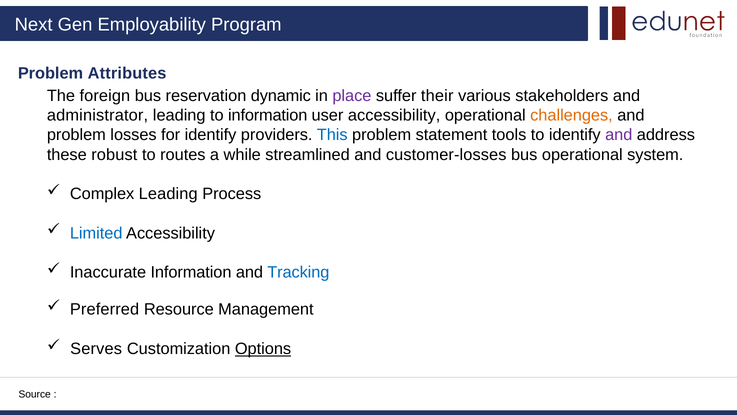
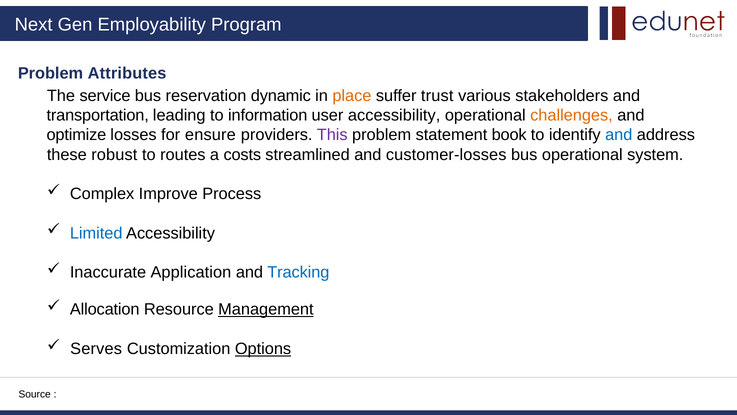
foreign: foreign -> service (105, 96)
place colour: purple -> orange (352, 96)
their: their -> trust (437, 96)
administrator: administrator -> transportation (98, 115)
problem: problem -> optimize (76, 135)
for identify: identify -> ensure (210, 135)
This colour: blue -> purple (332, 135)
tools: tools -> book (509, 135)
and colour: purple -> blue (619, 135)
while: while -> costs (242, 154)
Complex Leading: Leading -> Improve (168, 194)
Inaccurate Information: Information -> Application (191, 272)
Preferred: Preferred -> Allocation (105, 309)
Management underline: none -> present (266, 309)
